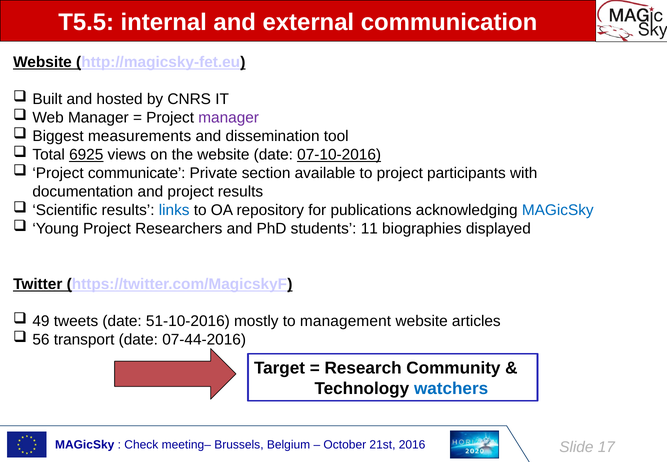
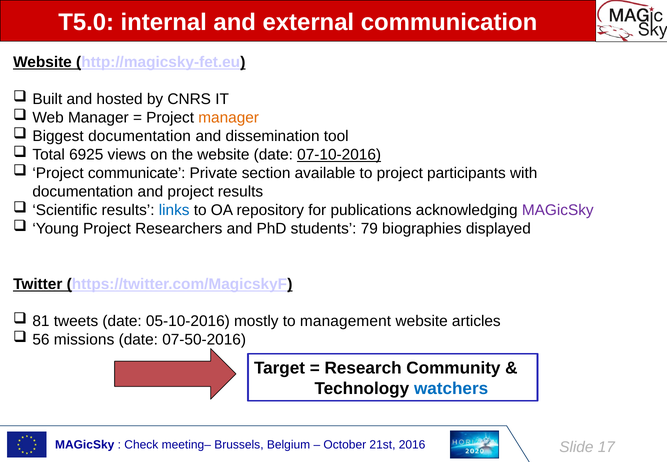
T5.5: T5.5 -> T5.0 (86, 22)
manager colour: purple -> orange (229, 118)
Biggest measurements: measurements -> documentation (140, 136)
6925 underline: present -> none (86, 155)
MAGicSky colour: blue -> purple (558, 210)
11: 11 -> 79 (369, 228)
49: 49 -> 81 (41, 321)
51-10-2016: 51-10-2016 -> 05-10-2016 (188, 321)
transport: transport -> missions (84, 339)
07-44-2016: 07-44-2016 -> 07-50-2016 (204, 339)
